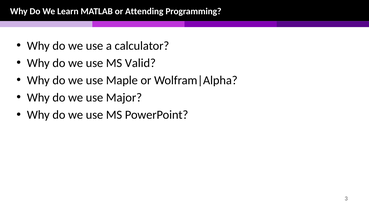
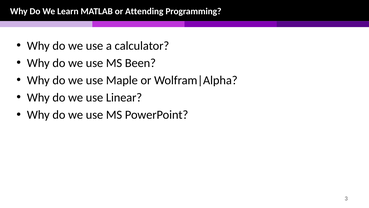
Valid: Valid -> Been (140, 63)
Major: Major -> Linear (124, 97)
